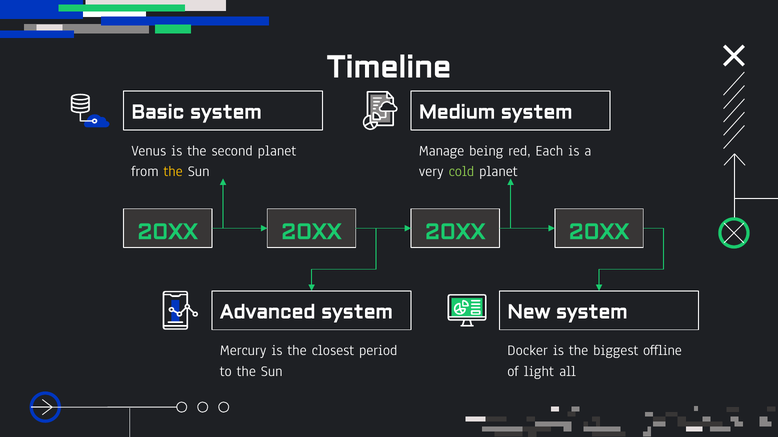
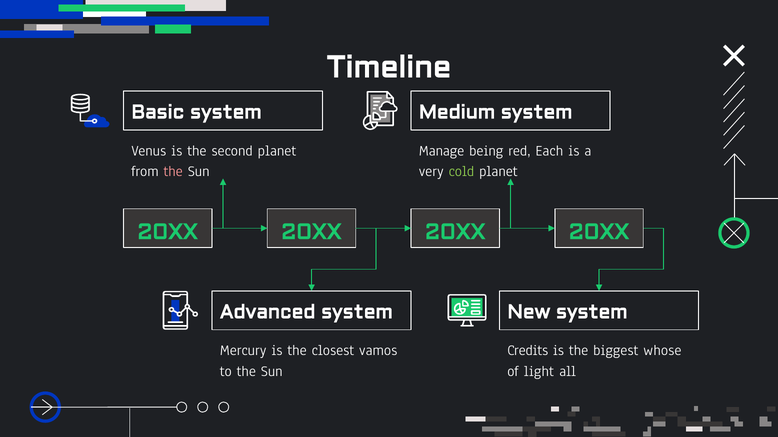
the colour: yellow -> pink (173, 172)
period: period -> vamos (378, 351)
Docker: Docker -> Credits (528, 351)
offline: offline -> whose (662, 351)
